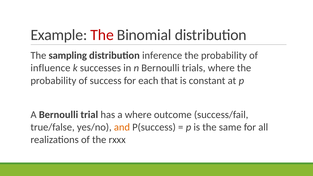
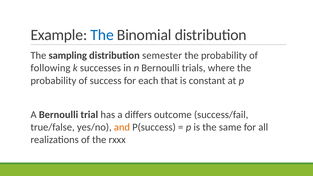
The colour: red -> blue (102, 35)
inference: inference -> semester (162, 56)
influence: influence -> following (50, 68)
a where: where -> differs (138, 115)
